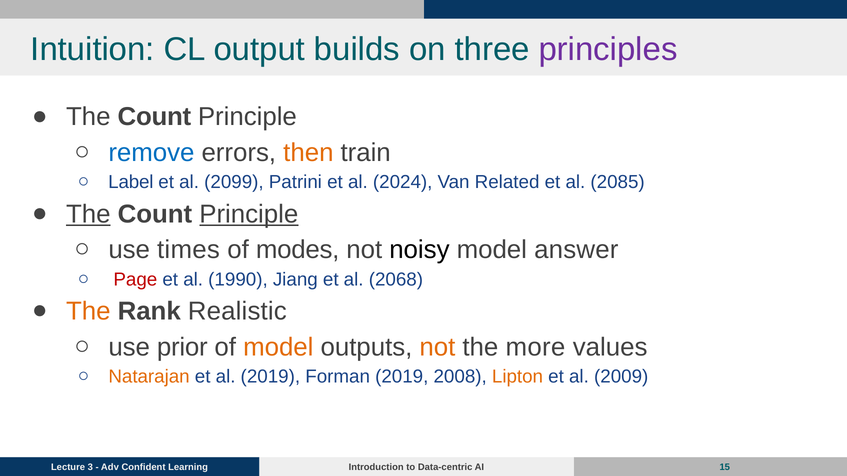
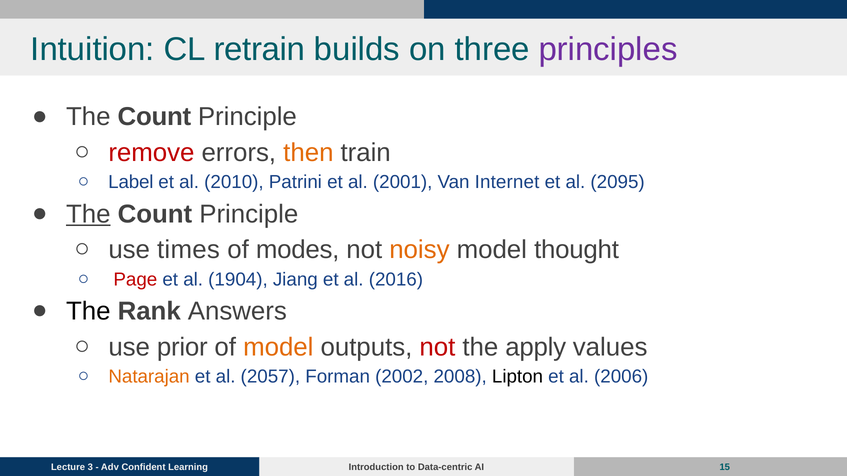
output: output -> retrain (259, 49)
remove colour: blue -> red (151, 153)
2099: 2099 -> 2010 (234, 182)
2024: 2024 -> 2001 (403, 182)
Related: Related -> Internet (507, 182)
2085: 2085 -> 2095 (618, 182)
Principle underline: present -> none (249, 214)
noisy colour: black -> orange (419, 250)
answer: answer -> thought (577, 250)
1990: 1990 -> 1904 (238, 280)
2068: 2068 -> 2016 (396, 280)
The colour: orange -> black (88, 312)
Realistic: Realistic -> Answers (237, 312)
not colour: orange -> red (437, 347)
more: more -> apply (536, 347)
al 2019: 2019 -> 2057 (270, 377)
Forman 2019: 2019 -> 2002 (402, 377)
Lipton colour: orange -> black (517, 377)
2009: 2009 -> 2006 (621, 377)
